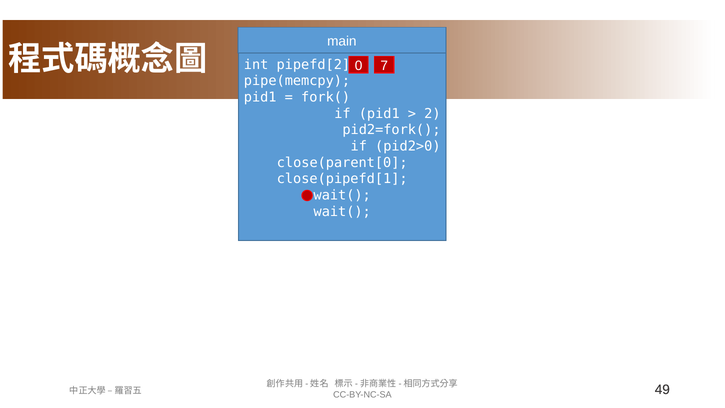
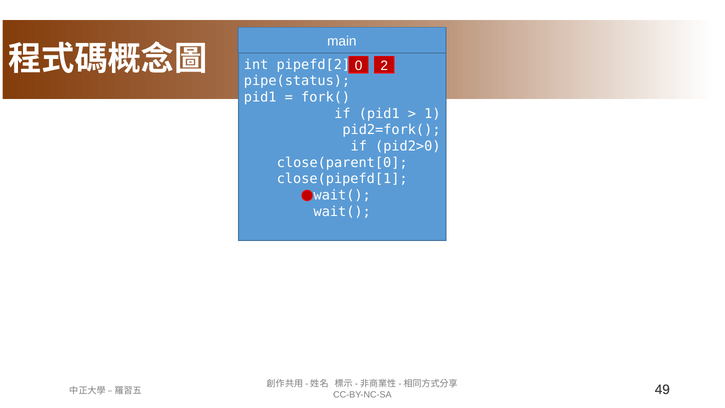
7: 7 -> 2 (384, 66)
pipe(memcpy: pipe(memcpy -> pipe(status (297, 81)
2: 2 -> 1 (432, 114)
